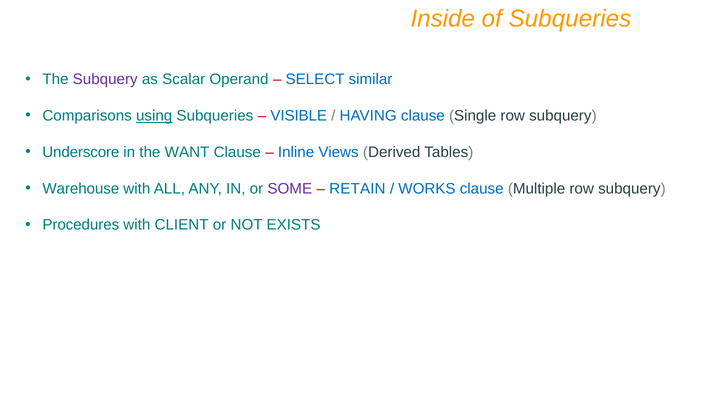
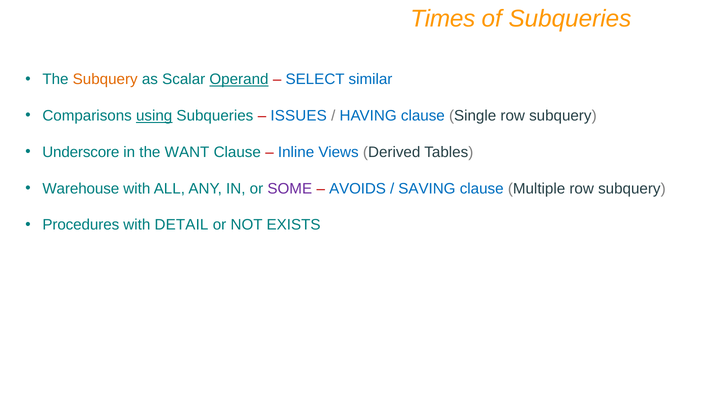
Inside: Inside -> Times (443, 19)
Subquery colour: purple -> orange (105, 80)
Operand underline: none -> present (239, 80)
VISIBLE: VISIBLE -> ISSUES (299, 116)
RETAIN: RETAIN -> AVOIDS (358, 189)
WORKS: WORKS -> SAVING (427, 189)
CLIENT: CLIENT -> DETAIL (182, 225)
